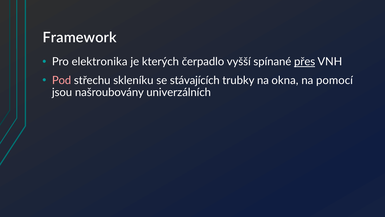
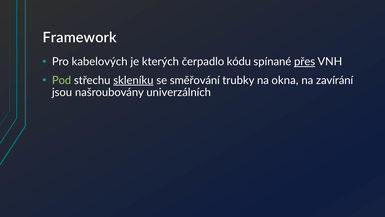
elektronika: elektronika -> kabelových (100, 62)
vyšší: vyšší -> kódu (239, 62)
Pod colour: pink -> light green (62, 80)
skleníku underline: none -> present (133, 80)
stávajících: stávajících -> směřování (195, 80)
pomocí: pomocí -> zavírání (335, 80)
